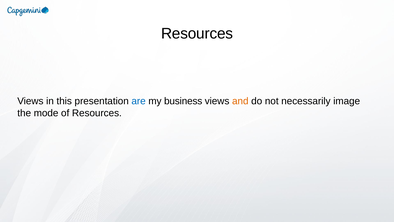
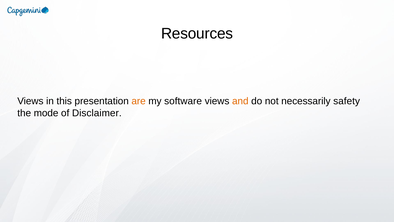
are colour: blue -> orange (139, 101)
business: business -> software (183, 101)
image: image -> safety (347, 101)
of Resources: Resources -> Disclaimer (97, 113)
